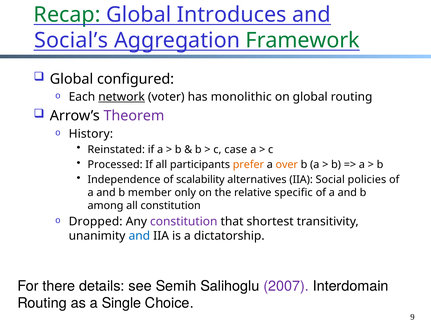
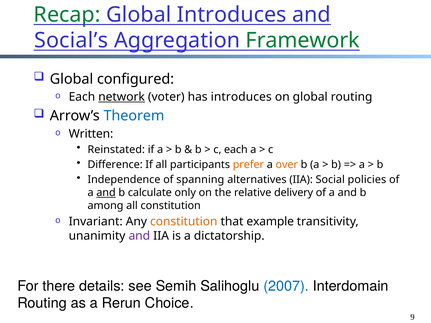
has monolithic: monolithic -> introduces (241, 97)
Theorem colour: purple -> blue (134, 116)
History: History -> Written (91, 134)
c case: case -> each (236, 150)
Processed: Processed -> Difference (115, 165)
scalability: scalability -> spanning (200, 180)
and underline: none -> present (106, 193)
member: member -> calculate (150, 193)
specific: specific -> delivery (294, 193)
Dropped: Dropped -> Invariant (96, 222)
constitution colour: purple -> orange (184, 222)
shortest: shortest -> example (270, 222)
and colour: blue -> purple (139, 236)
2007 colour: purple -> blue (286, 286)
Single: Single -> Rerun (121, 303)
